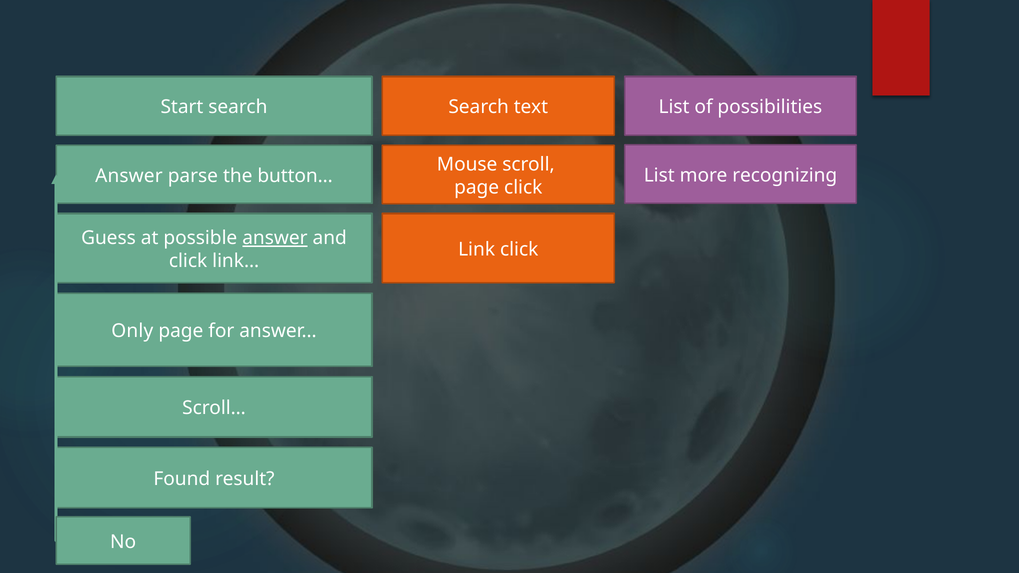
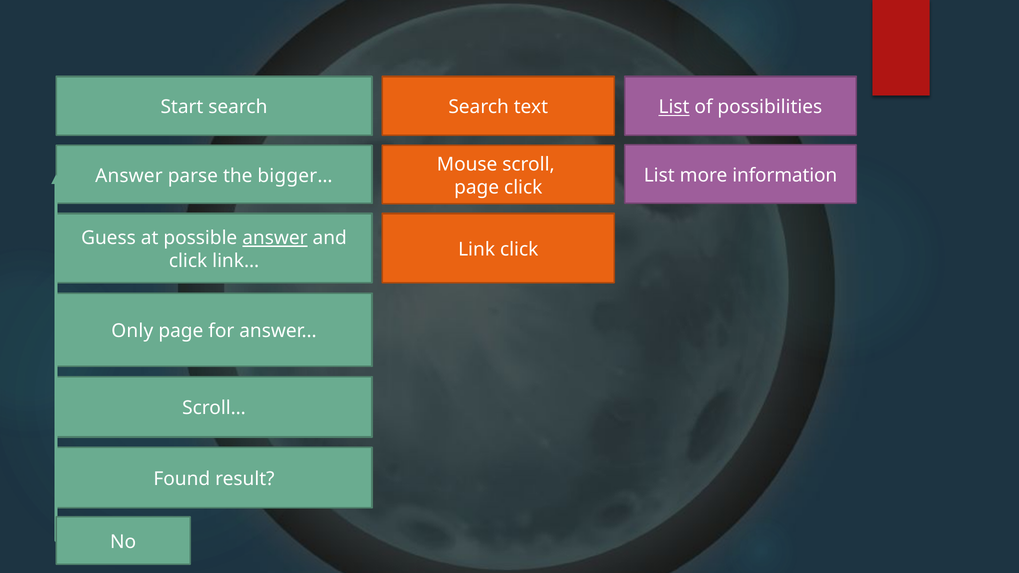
List underline: none -> present (674, 107)
recognizing: recognizing -> information (785, 176)
button…: button… -> bigger… (295, 176)
